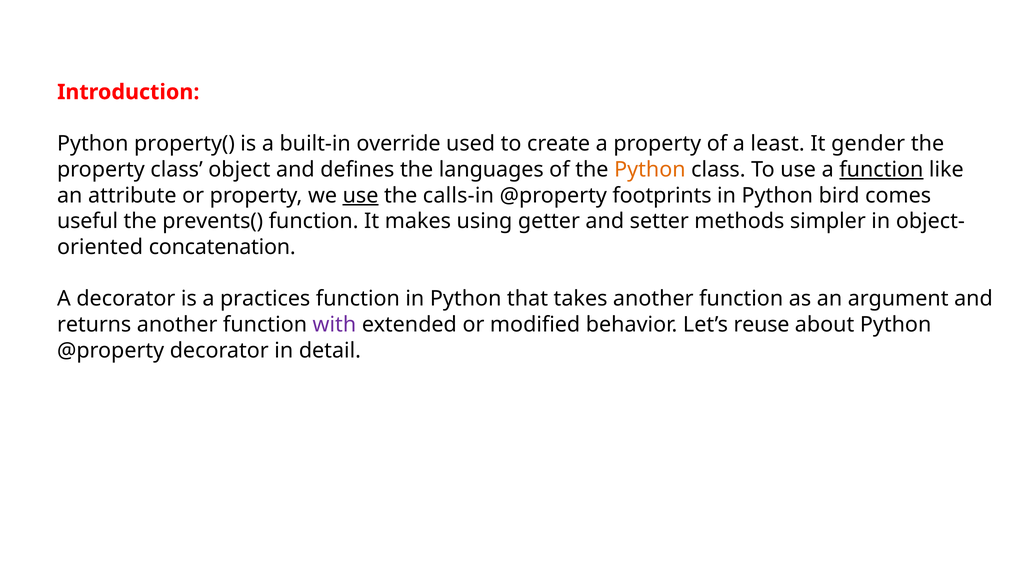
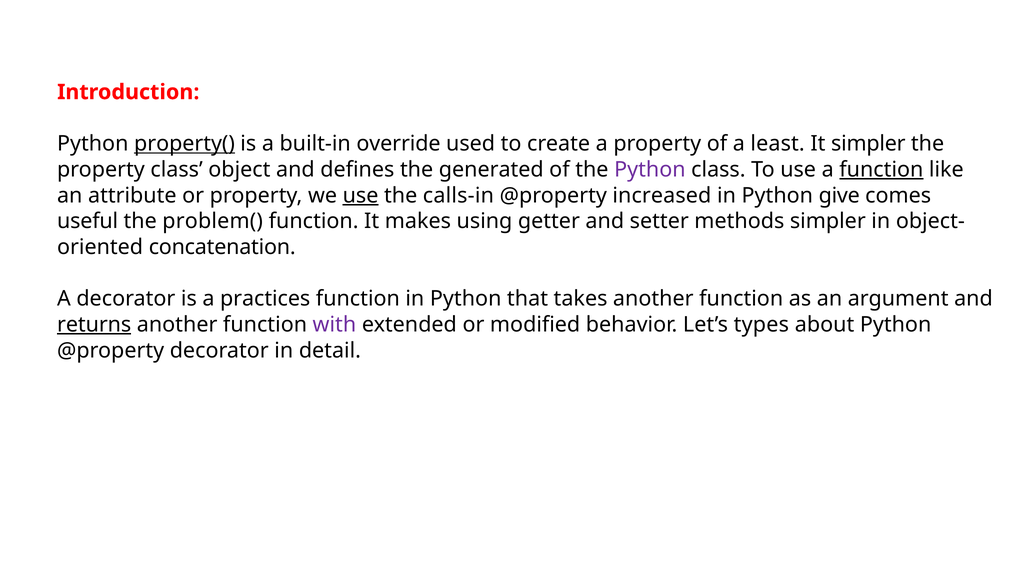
property( underline: none -> present (184, 144)
It gender: gender -> simpler (868, 144)
languages: languages -> generated (491, 169)
Python colour: orange -> purple (650, 169)
footprints: footprints -> increased (662, 195)
bird: bird -> give (839, 195)
prevents(: prevents( -> problem( (213, 221)
returns underline: none -> present (94, 324)
reuse: reuse -> types (761, 324)
